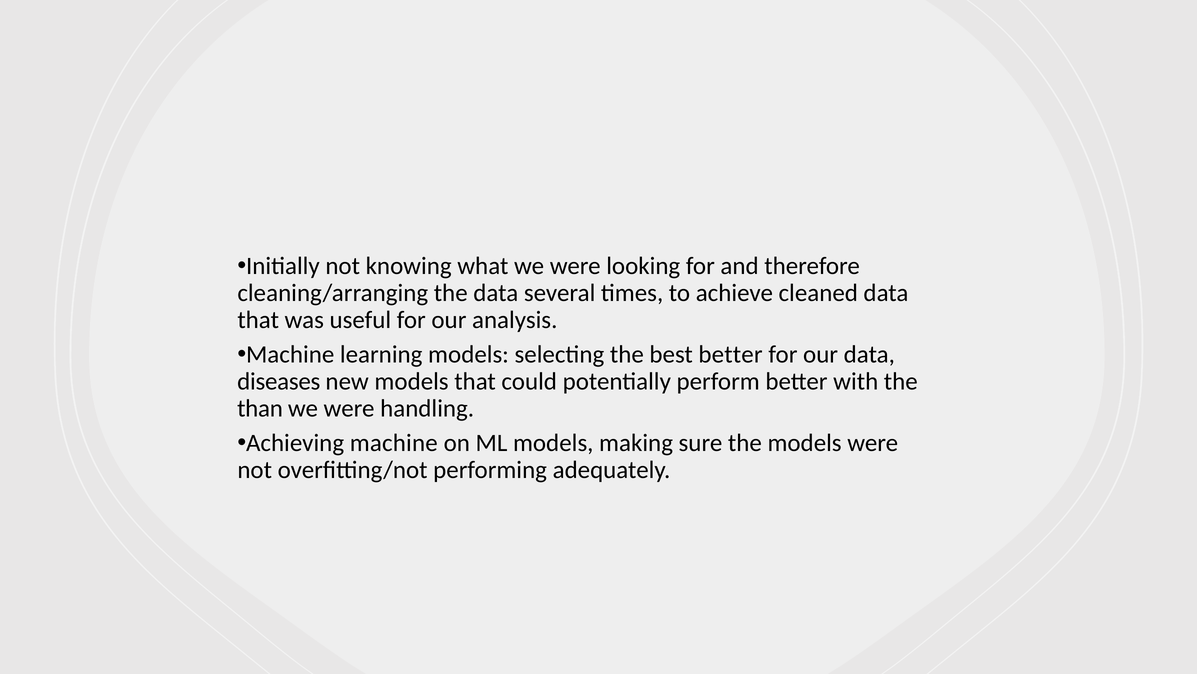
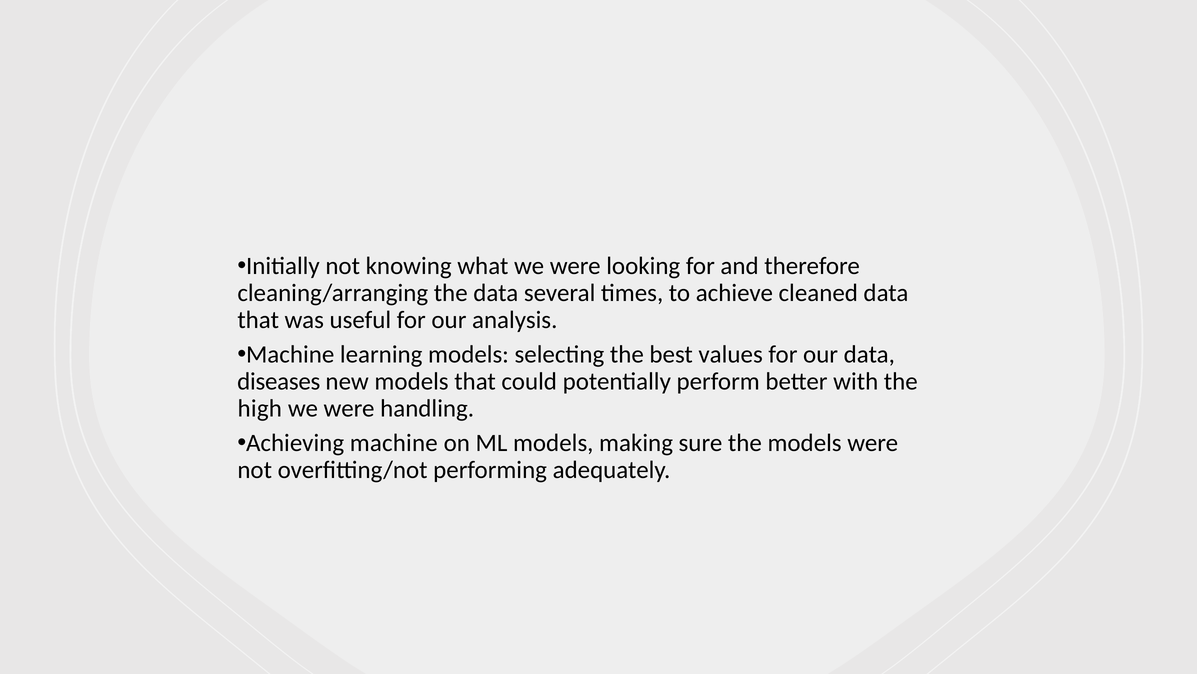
best better: better -> values (731, 354)
than: than -> high (260, 408)
